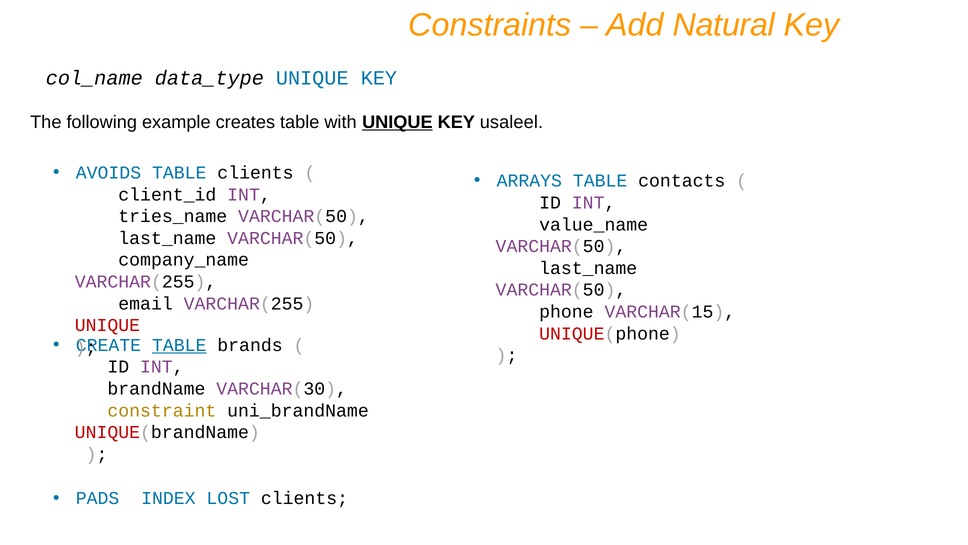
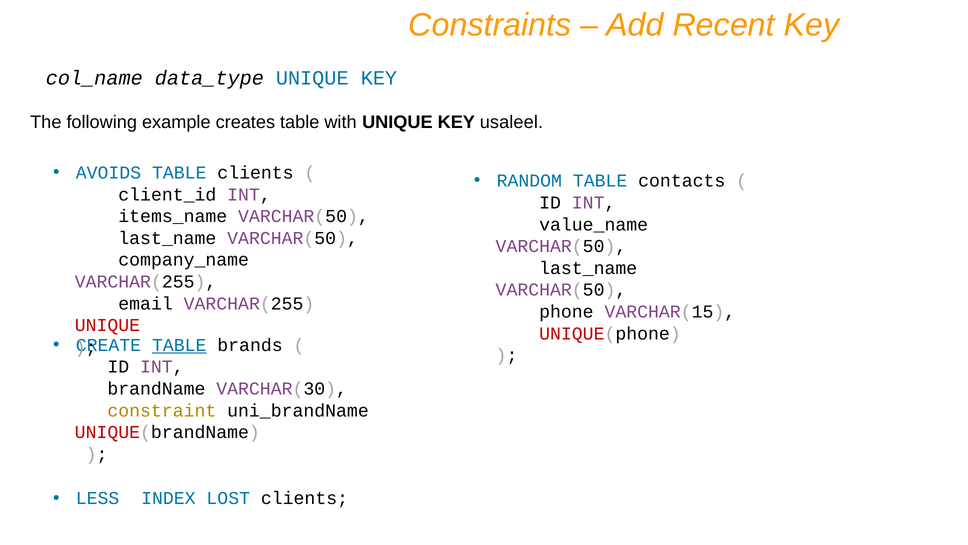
Natural: Natural -> Recent (724, 25)
UNIQUE underline: present -> none (397, 122)
ARRAYS: ARRAYS -> RANDOM (529, 181)
tries_name: tries_name -> items_name (173, 216)
PADS: PADS -> LESS (98, 498)
